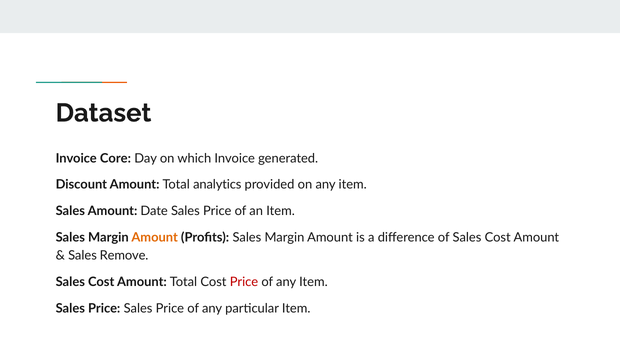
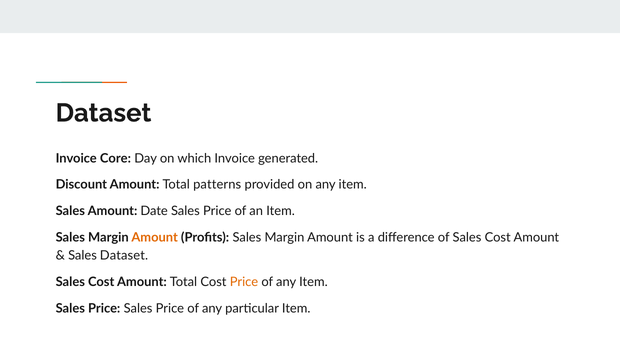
analytics: analytics -> patterns (217, 185)
Sales Remove: Remove -> Dataset (124, 255)
Price colour: red -> orange (244, 282)
